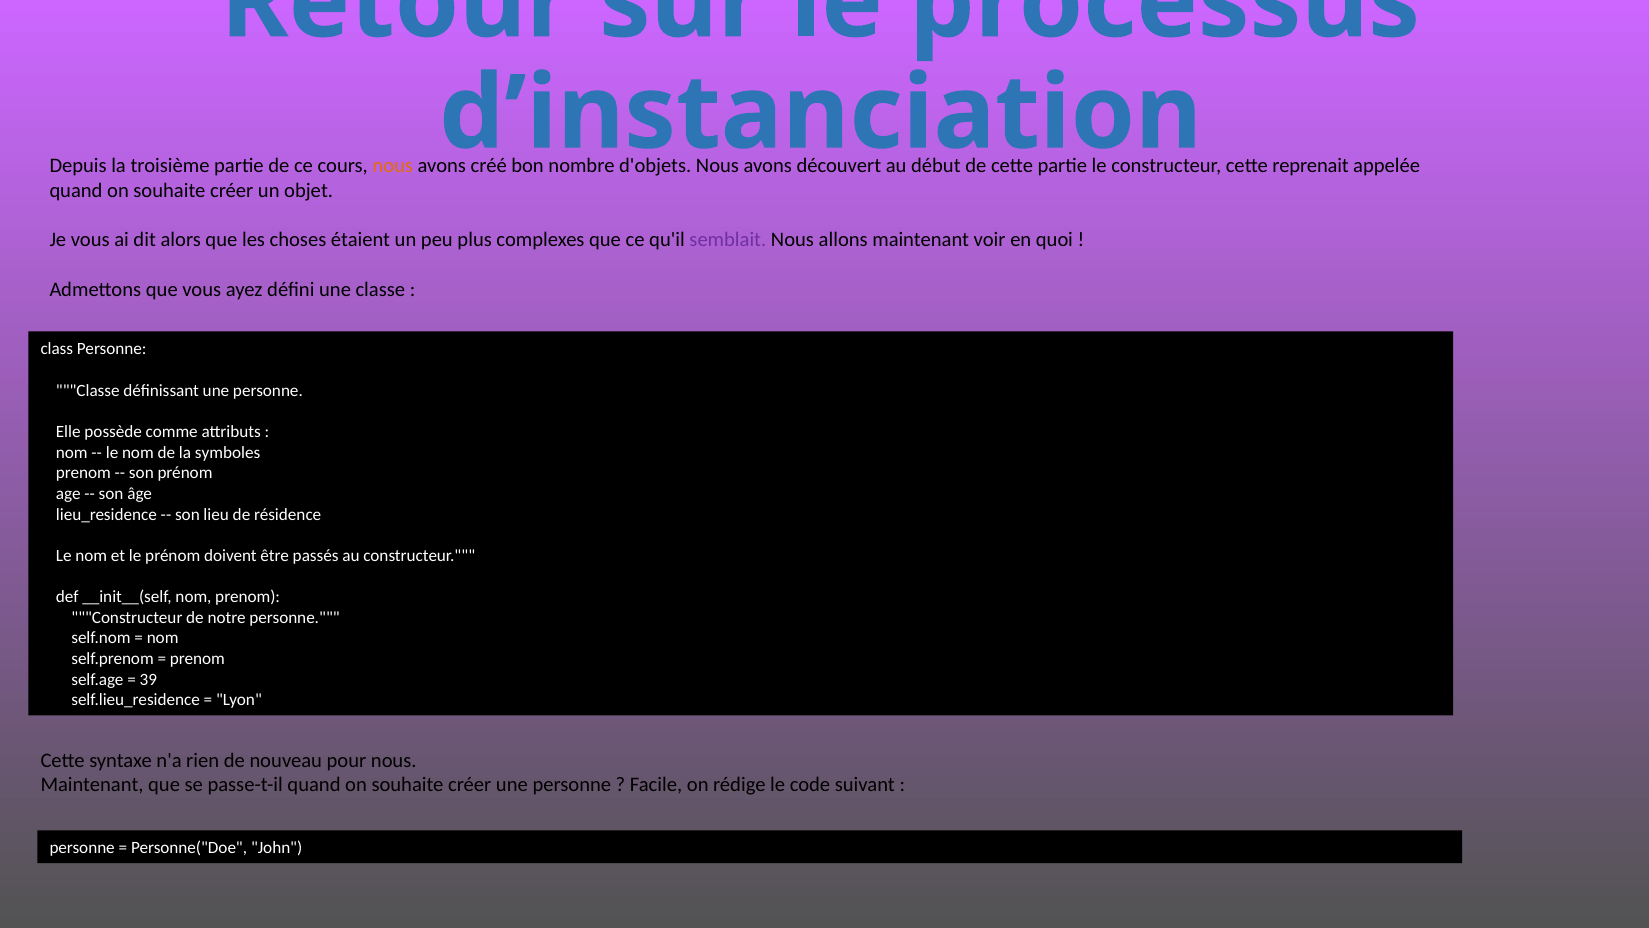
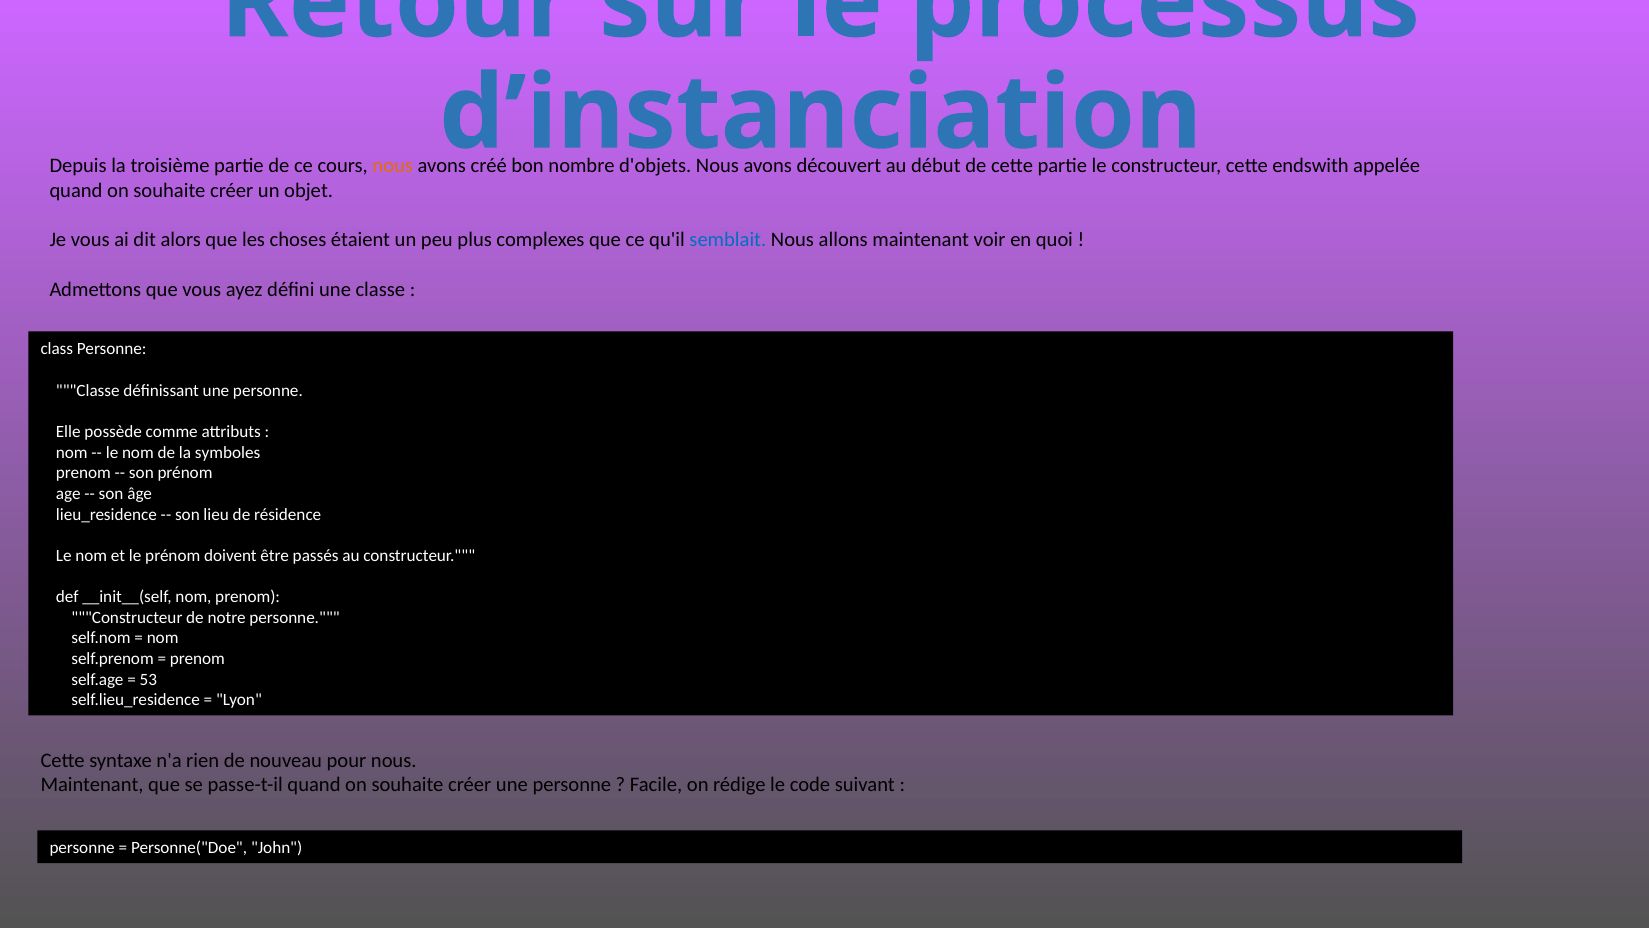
reprenait: reprenait -> endswith (1311, 166)
semblait colour: purple -> blue (728, 240)
39: 39 -> 53 (148, 679)
